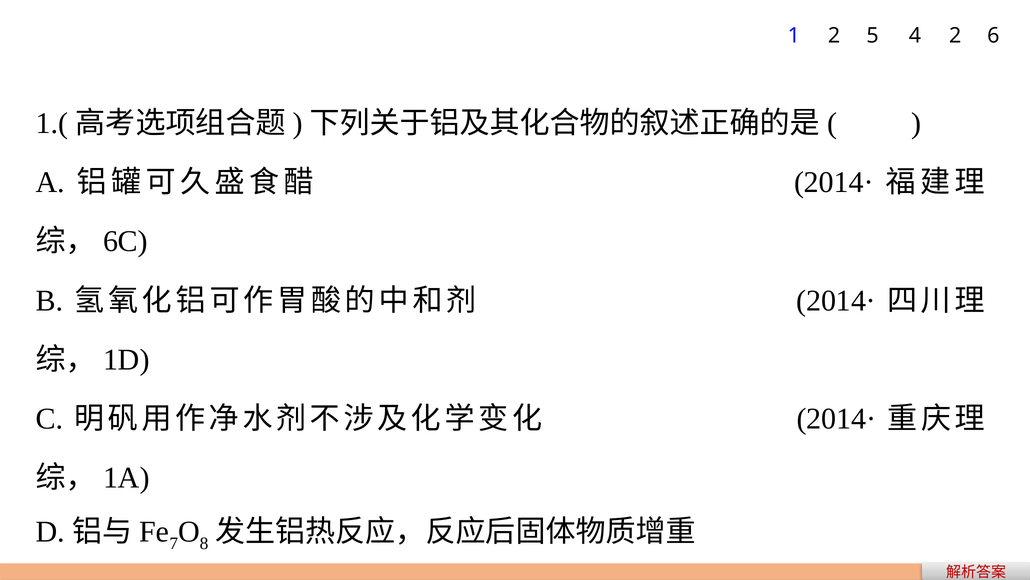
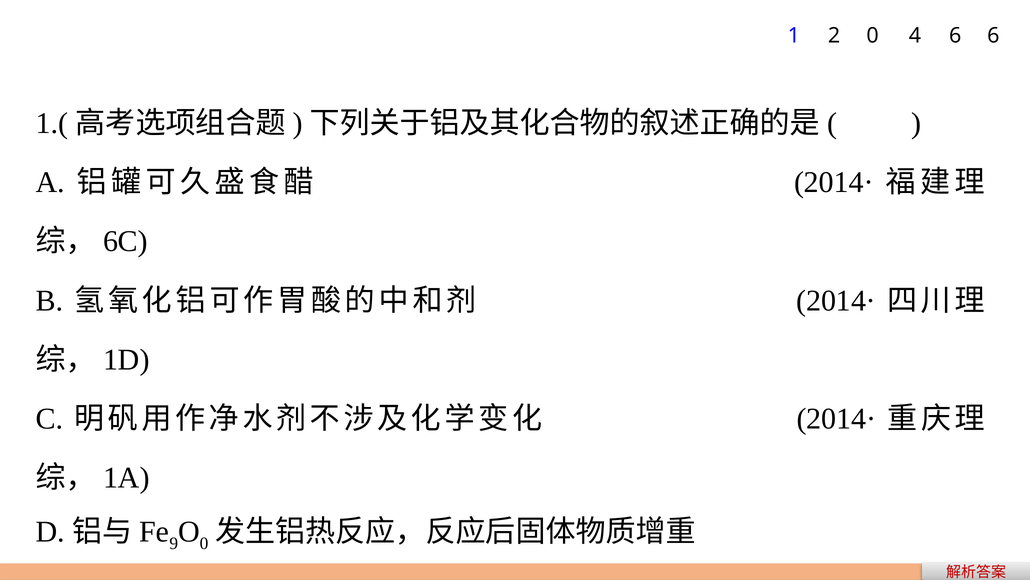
2 5: 5 -> 0 (873, 36)
4 2: 2 -> 6 (955, 36)
7: 7 -> 9 (174, 543)
8: 8 -> 0 (204, 543)
